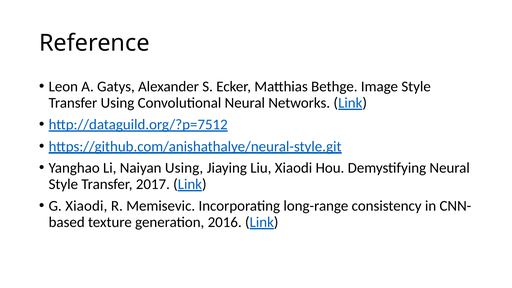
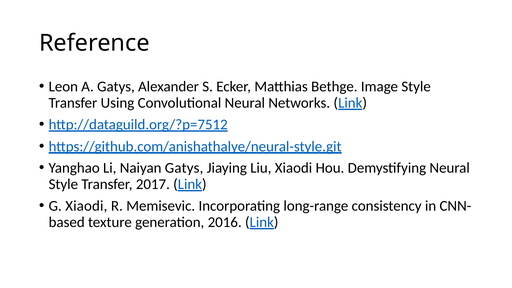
Naiyan Using: Using -> Gatys (184, 168)
